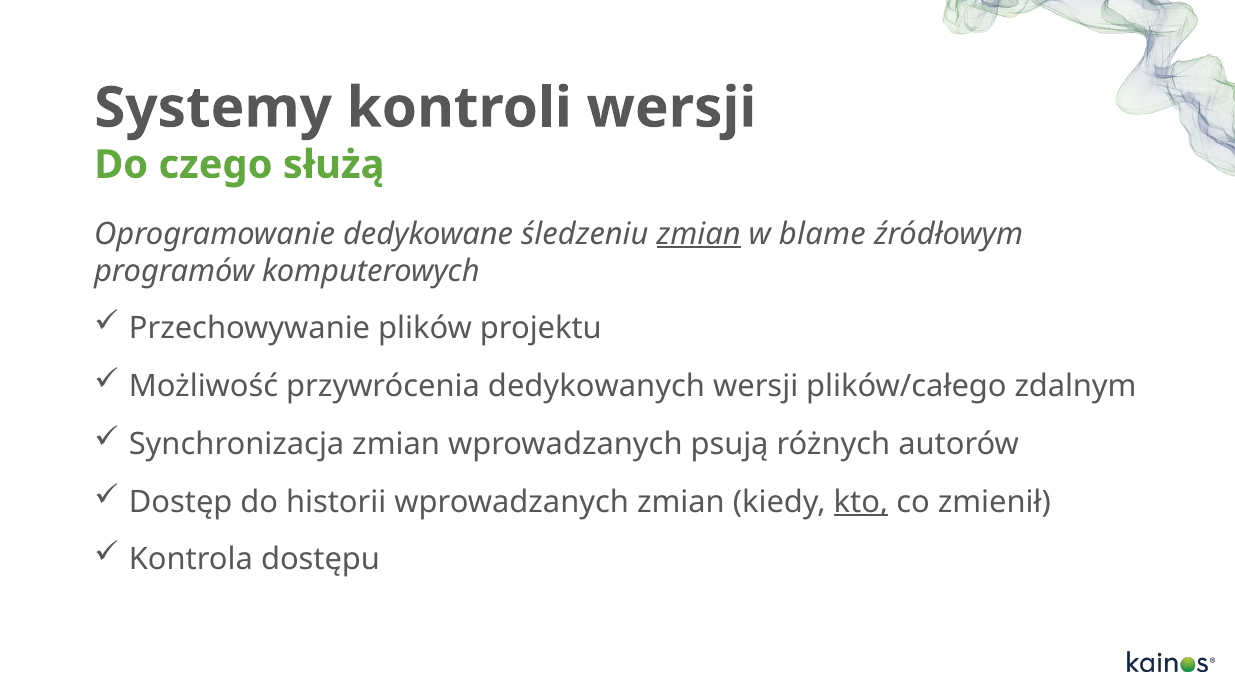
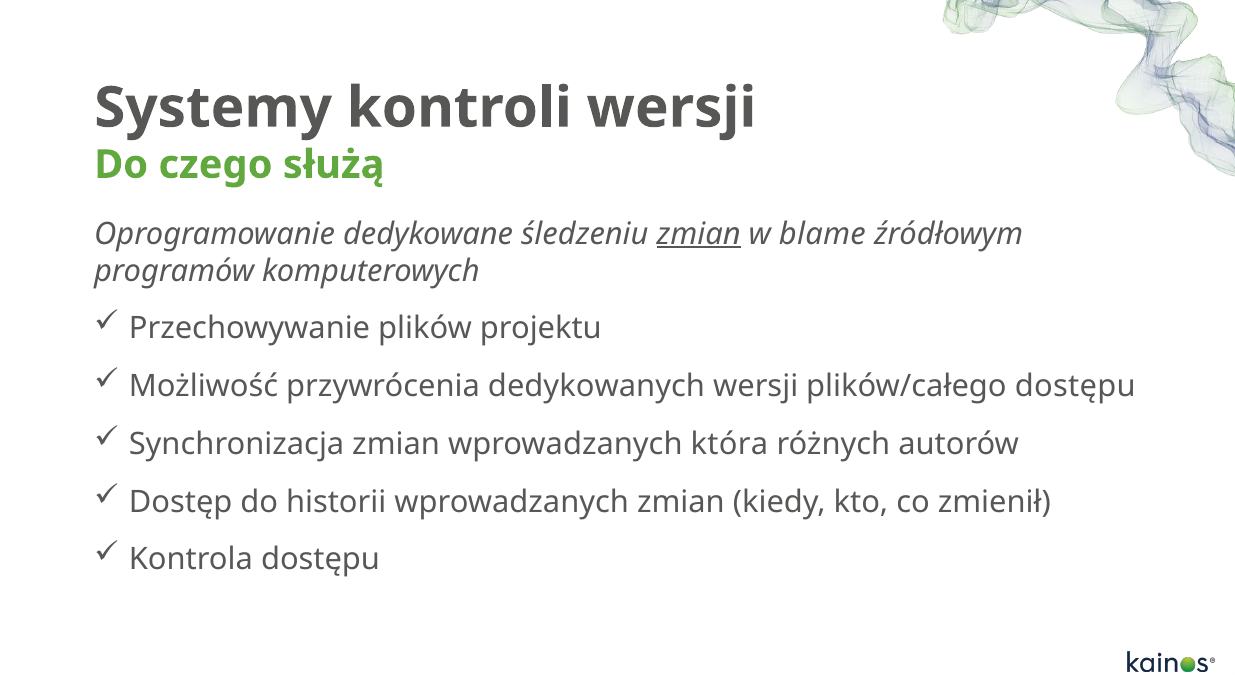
plików/całego zdalnym: zdalnym -> dostępu (1075, 386)
psują: psują -> która (729, 444)
kto underline: present -> none (861, 502)
